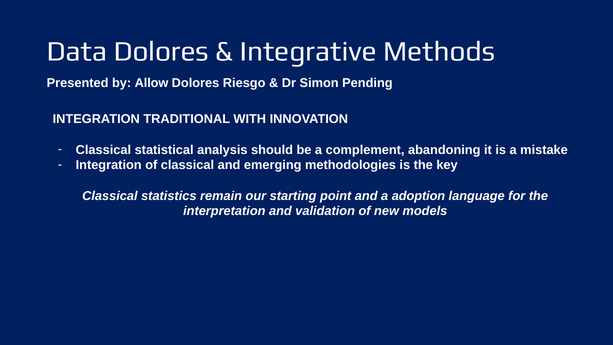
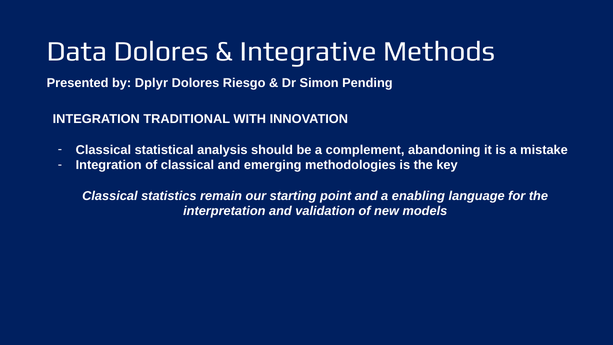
Allow: Allow -> Dplyr (151, 83)
adoption: adoption -> enabling (418, 196)
